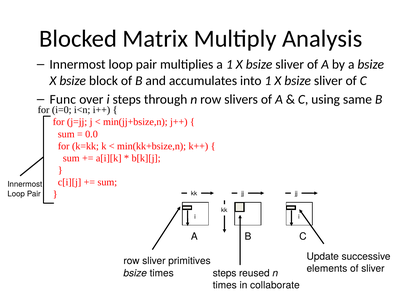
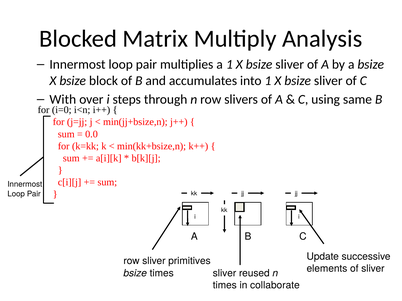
Func: Func -> With (63, 99)
steps: steps -> sliver (225, 274)
